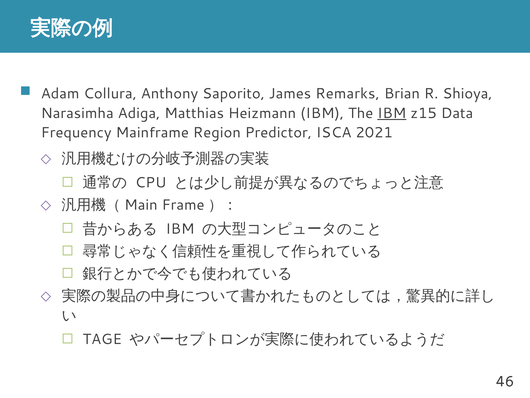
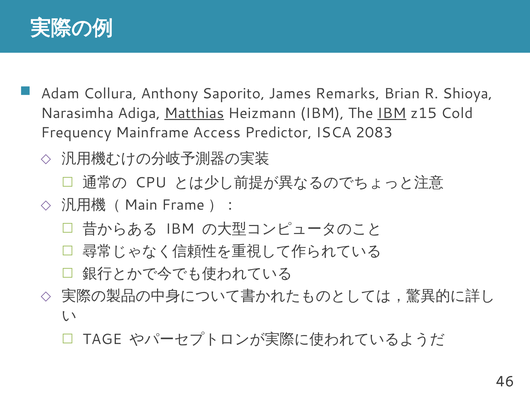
Matthias underline: none -> present (194, 113)
Data: Data -> Cold (457, 113)
Region: Region -> Access (217, 132)
2021: 2021 -> 2083 (374, 132)
